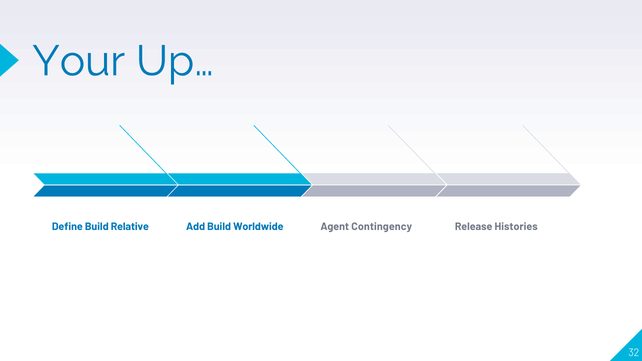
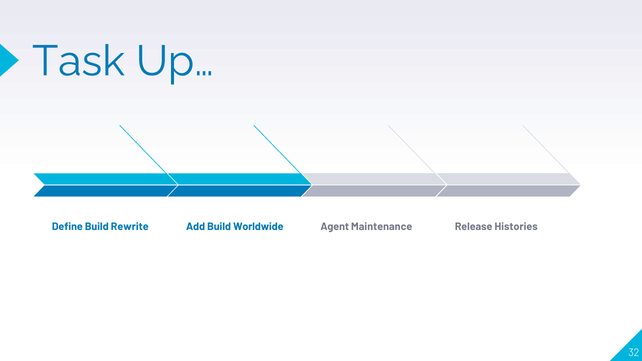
Your: Your -> Task (79, 61)
Relative: Relative -> Rewrite (130, 227)
Contingency: Contingency -> Maintenance (382, 227)
